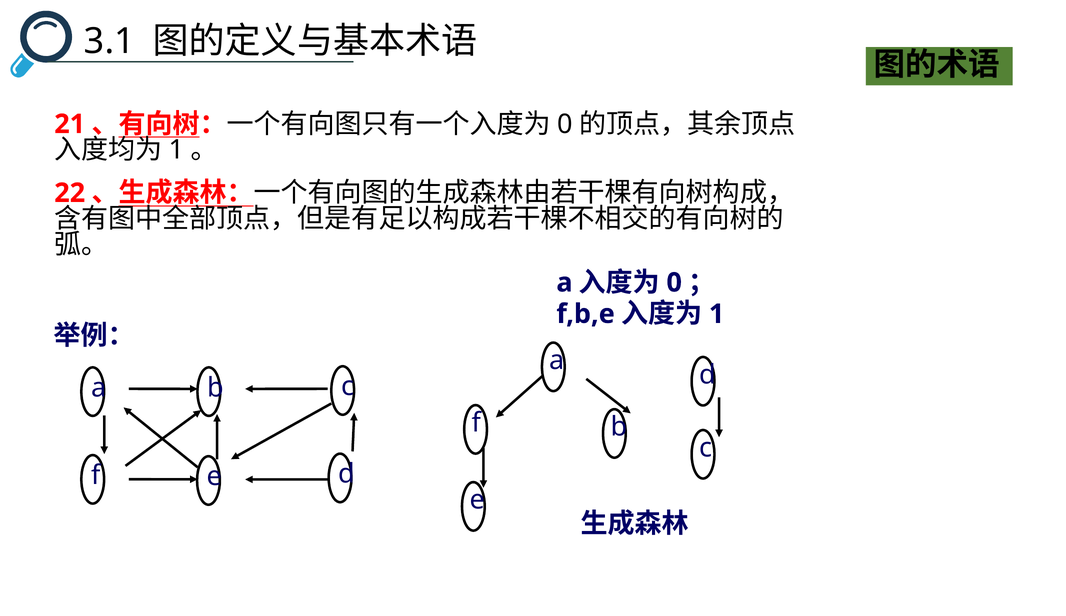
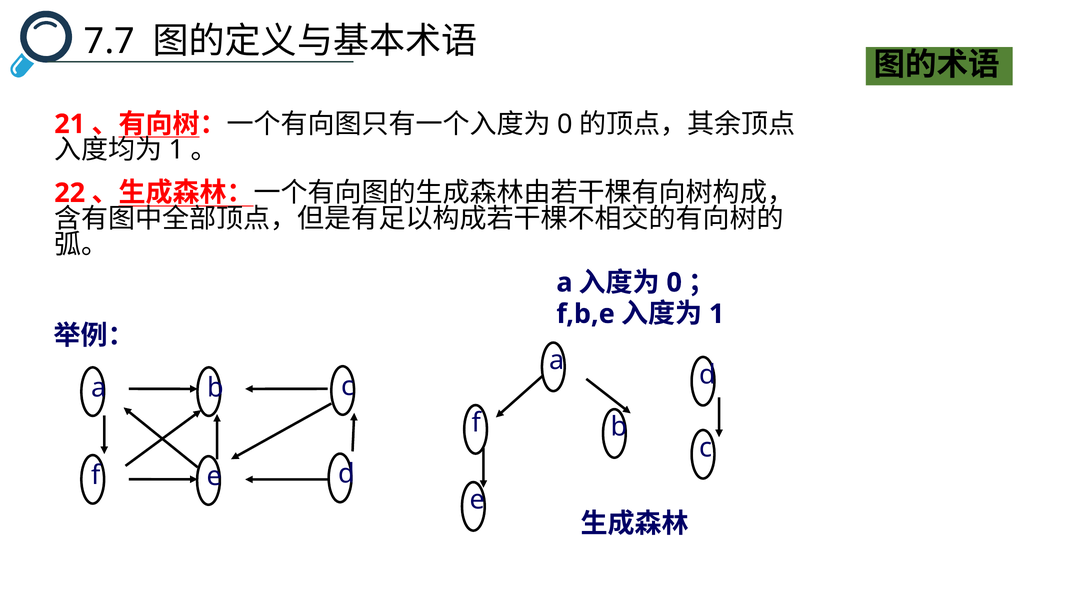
3.1: 3.1 -> 7.7 (109, 41)
